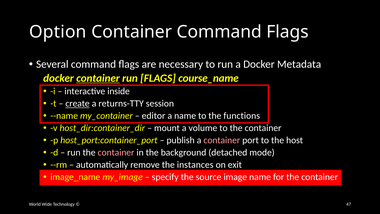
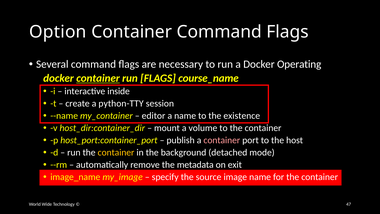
Metadata: Metadata -> Operating (299, 64)
create underline: present -> none (78, 103)
returns-TTY: returns-TTY -> python-TTY (121, 103)
functions: functions -> existence (242, 116)
container colour: pink -> yellow (116, 152)
instances: instances -> metadata (195, 165)
